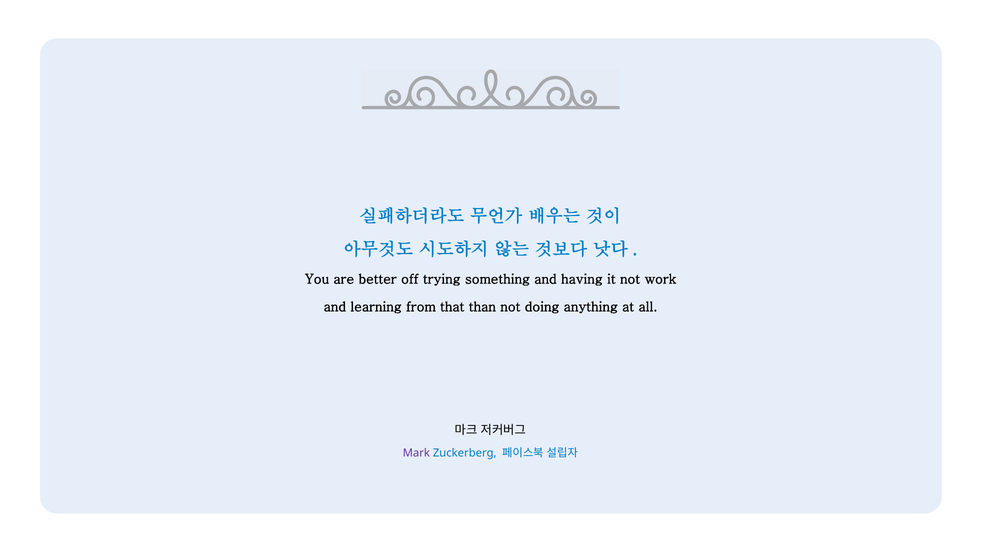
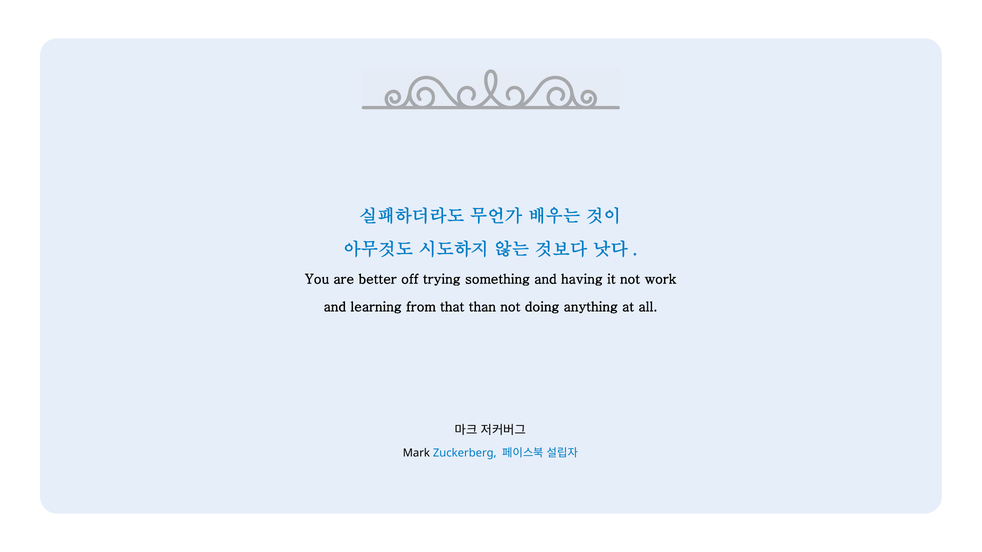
Mark colour: purple -> black (416, 453)
